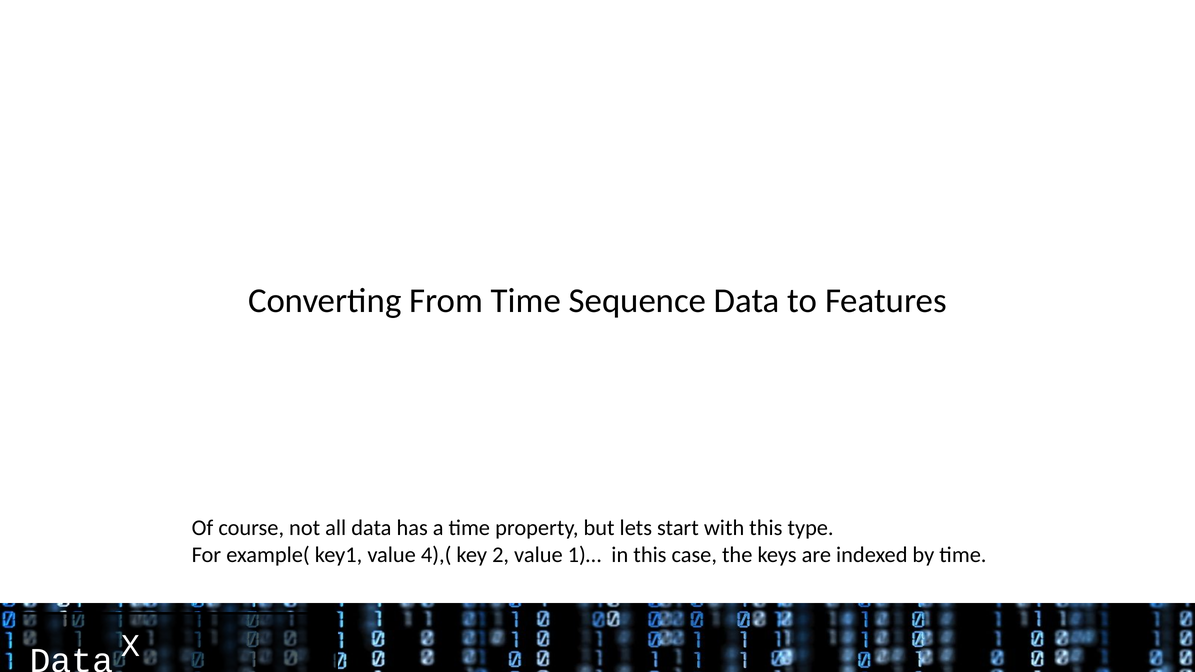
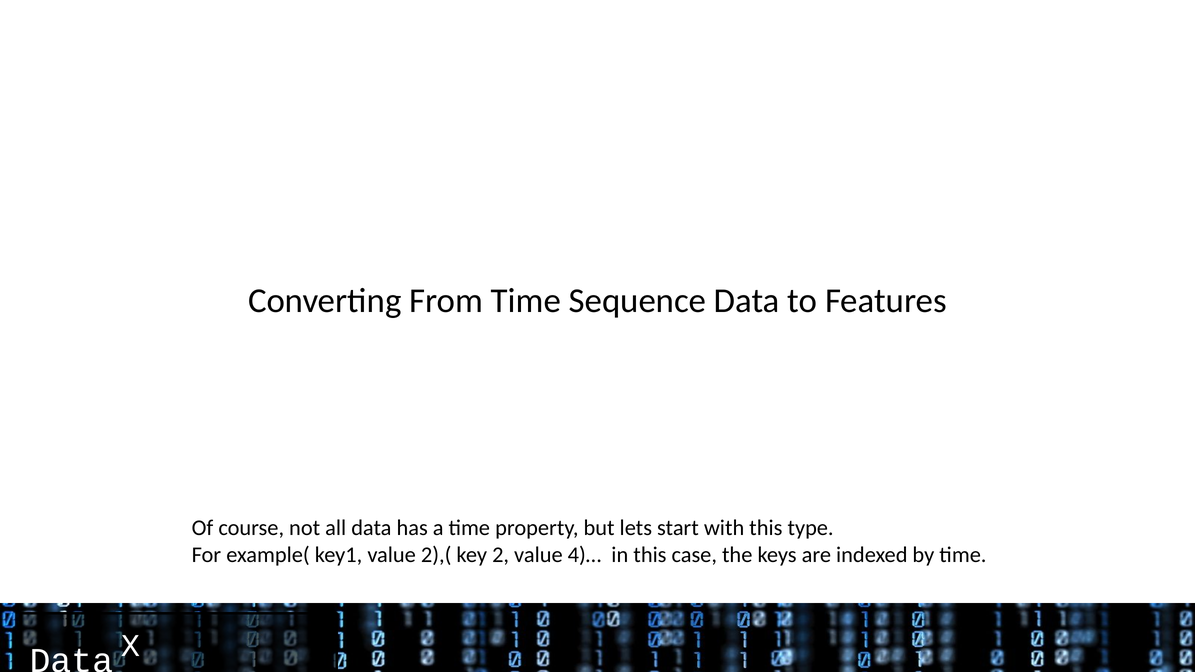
4),(: 4),( -> 2),( (436, 555)
1)…: 1)… -> 4)… (584, 555)
